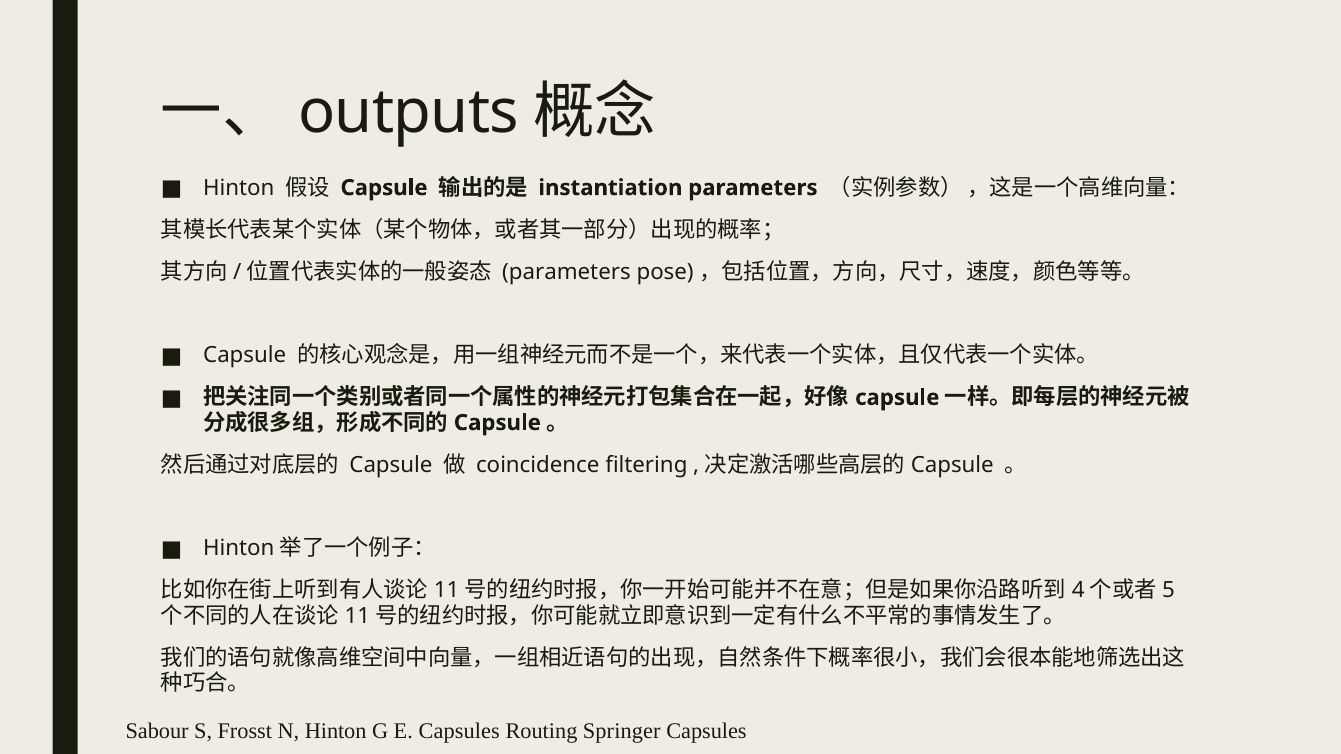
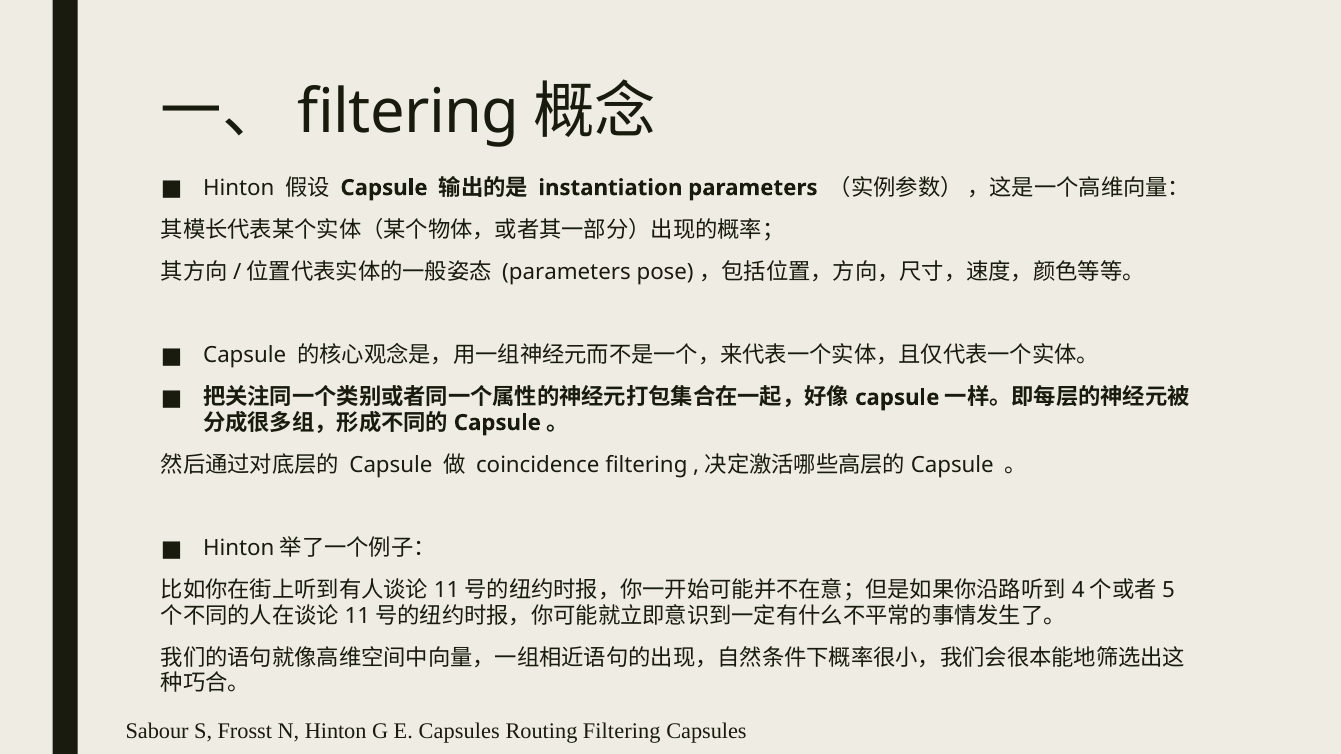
outputs: outputs -> filtering (409, 113)
Routing Springer: Springer -> Filtering (622, 732)
